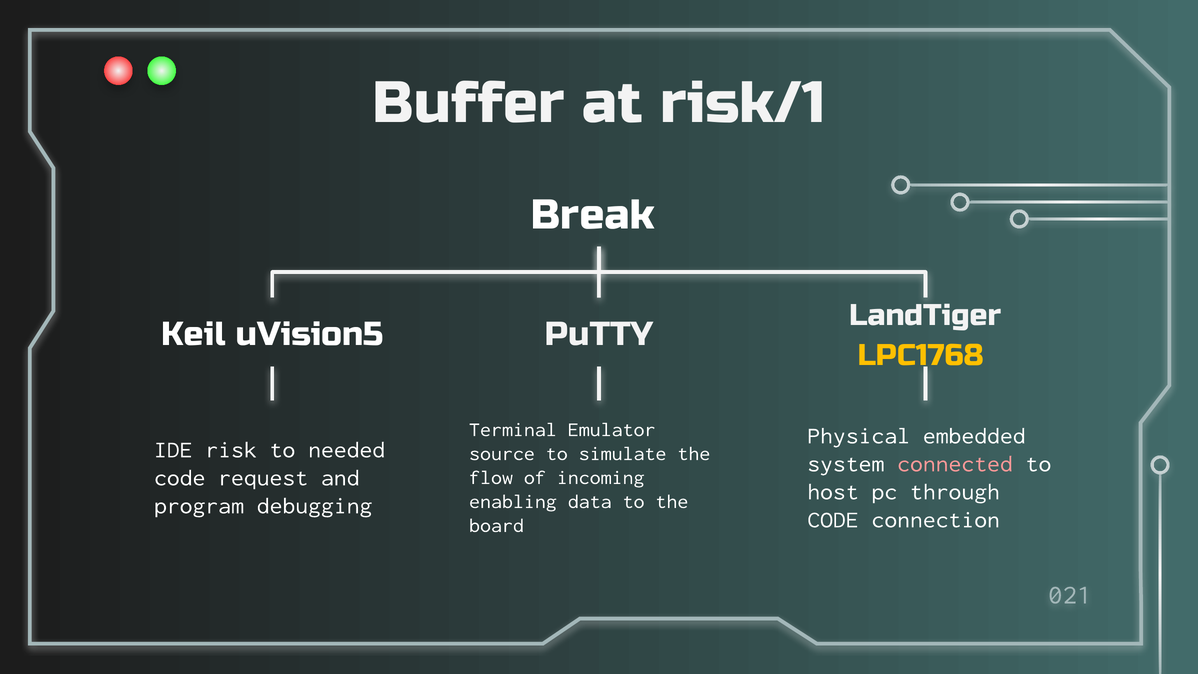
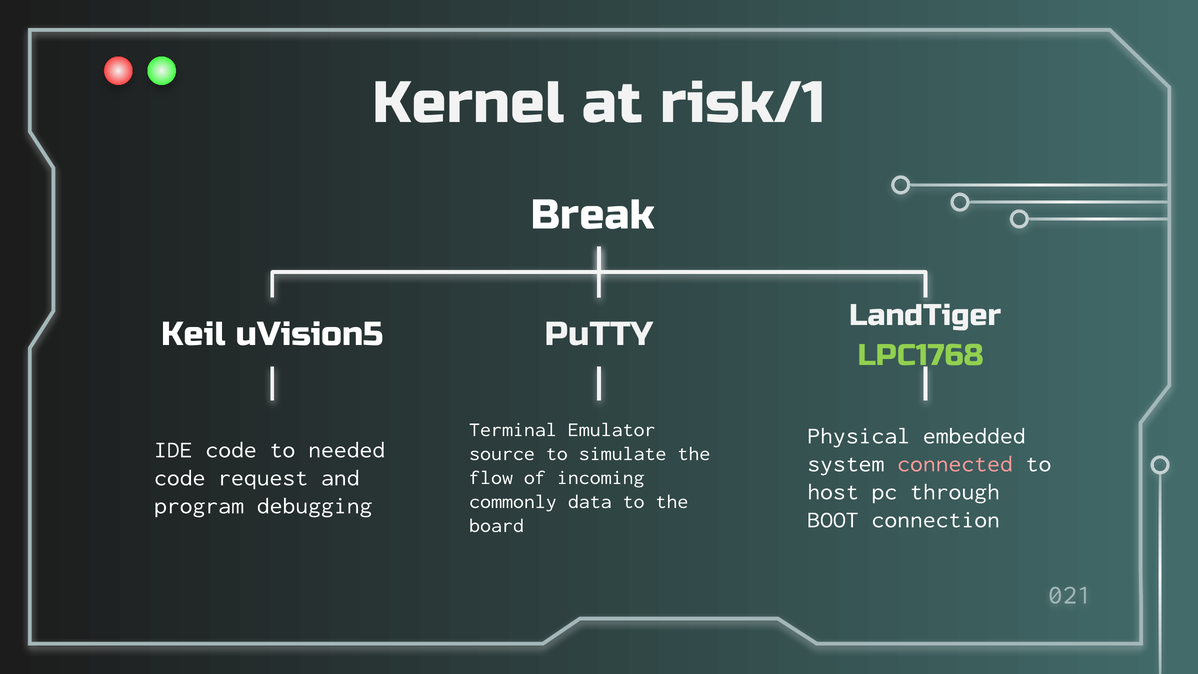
Buffer: Buffer -> Kernel (469, 103)
LPC1768 colour: yellow -> light green (921, 355)
IDE risk: risk -> code (231, 450)
enabling: enabling -> commonly (513, 501)
CODE: CODE -> BOOT (833, 520)
